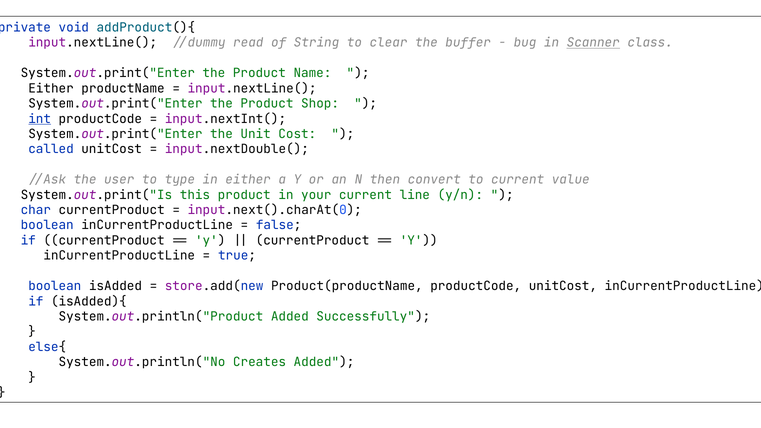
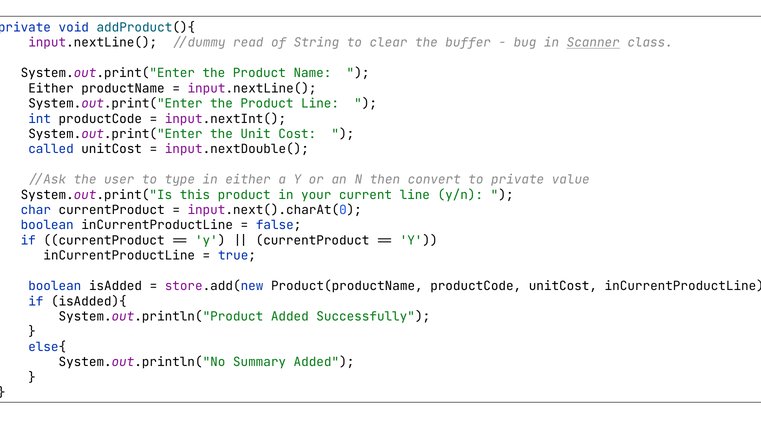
Product Shop: Shop -> Line (320, 104)
int underline: present -> none (40, 119)
to current: current -> private (518, 180)
Creates: Creates -> Summary (260, 362)
